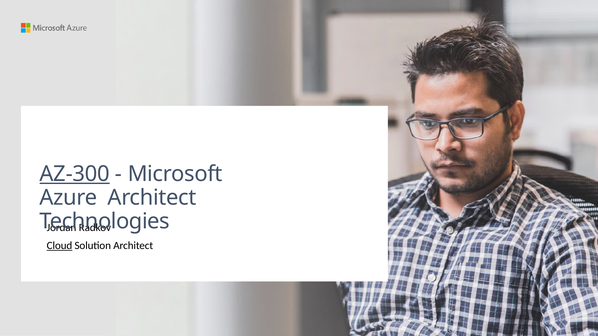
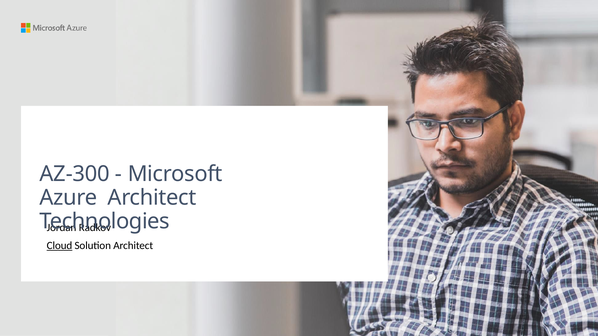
AZ-300 underline: present -> none (75, 174)
